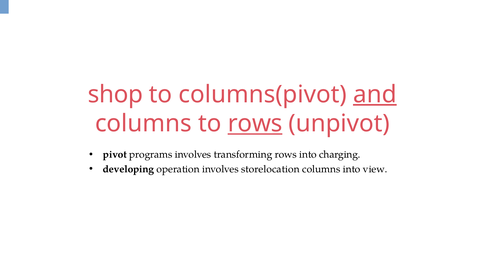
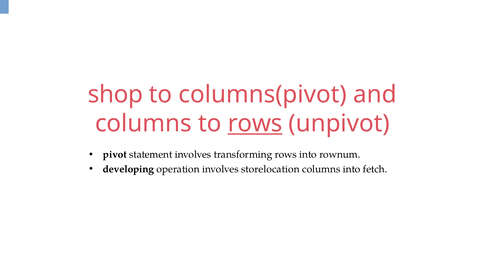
and underline: present -> none (375, 94)
programs: programs -> statement (151, 154)
charging: charging -> rownum (340, 154)
view: view -> fetch (375, 169)
